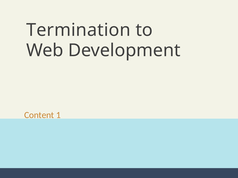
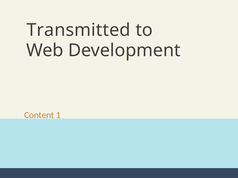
Termination: Termination -> Transmitted (78, 30)
